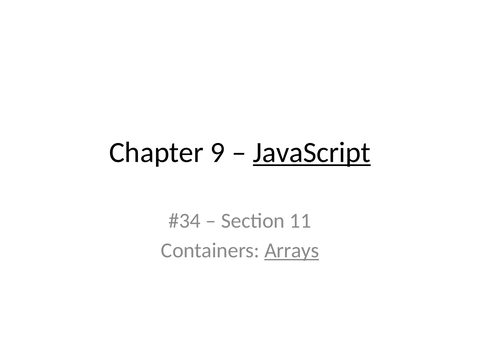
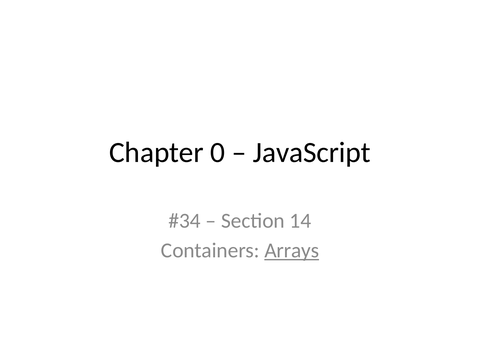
9: 9 -> 0 (218, 152)
JavaScript underline: present -> none (312, 152)
11: 11 -> 14 (300, 221)
